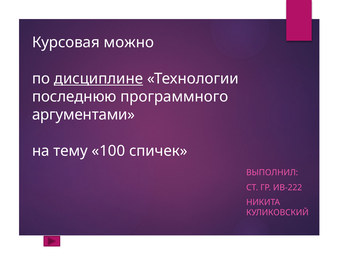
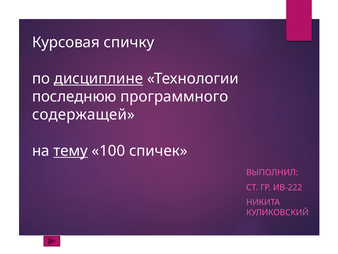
можно: можно -> спичку (129, 42)
аргументами: аргументами -> содержащей (83, 115)
тему underline: none -> present (71, 151)
